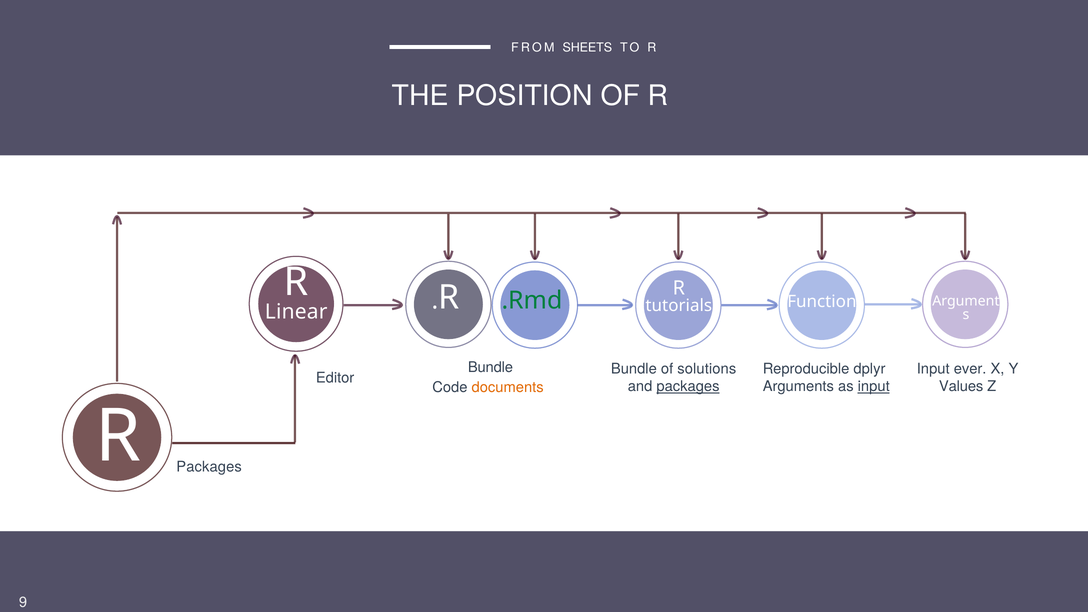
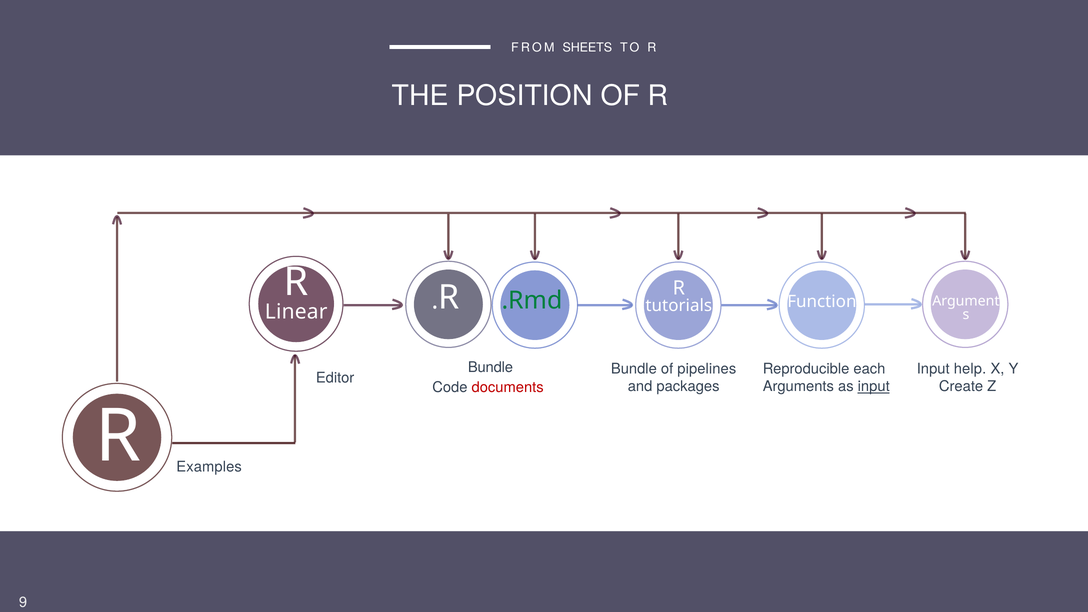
solutions: solutions -> pipelines (707, 369)
dplyr: dplyr -> each (869, 369)
ever: ever -> help (970, 369)
packages underline: present -> none (688, 387)
Values: Values -> Create (961, 387)
documents colour: orange -> red (508, 388)
Packages: Packages -> Examples (209, 467)
